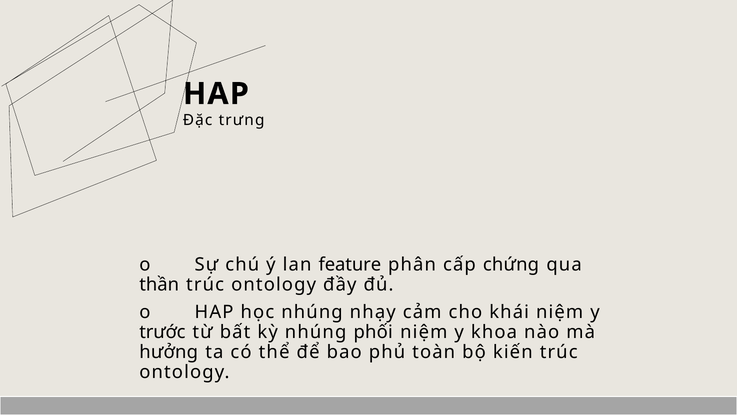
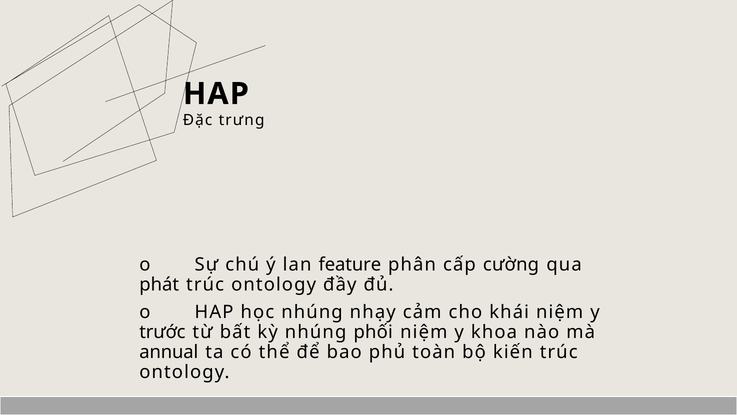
chứng: chứng -> cường (511, 265)
thần: thần -> phát (159, 284)
hưởng: hưởng -> annual (169, 352)
